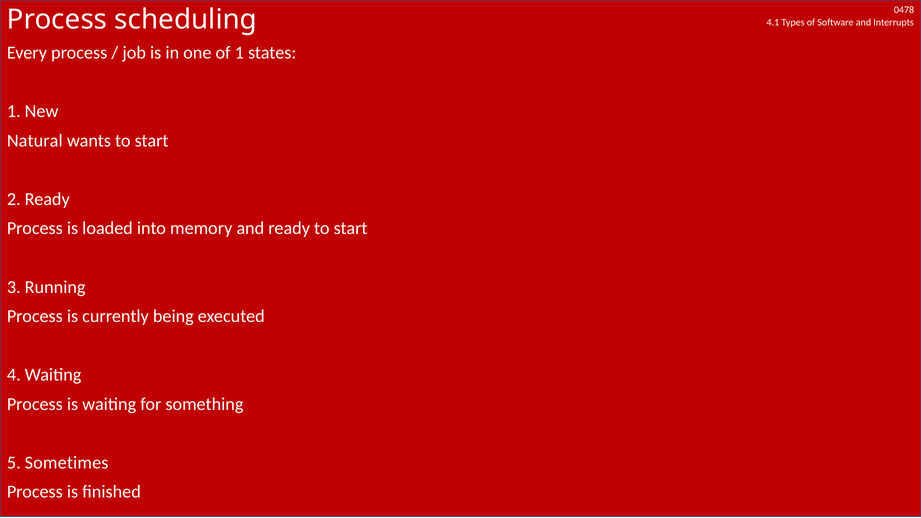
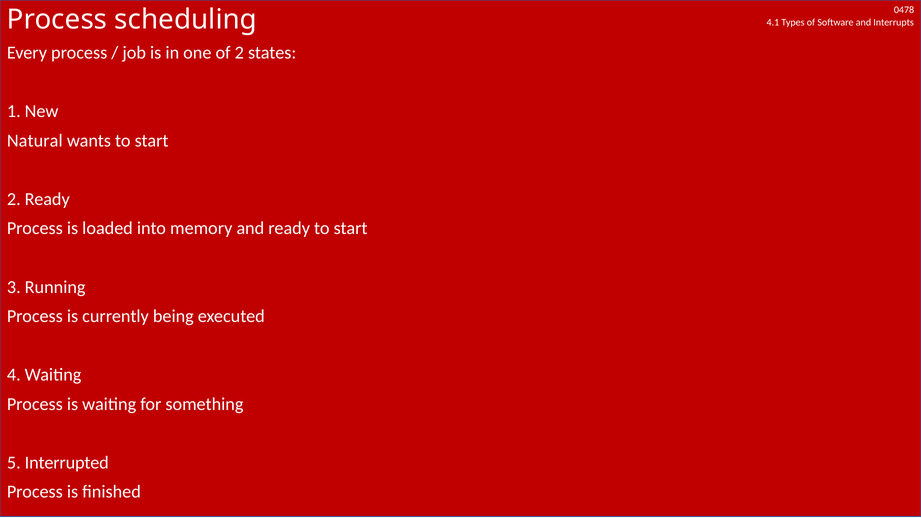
of 1: 1 -> 2 (239, 53)
Sometimes: Sometimes -> Interrupted (67, 463)
